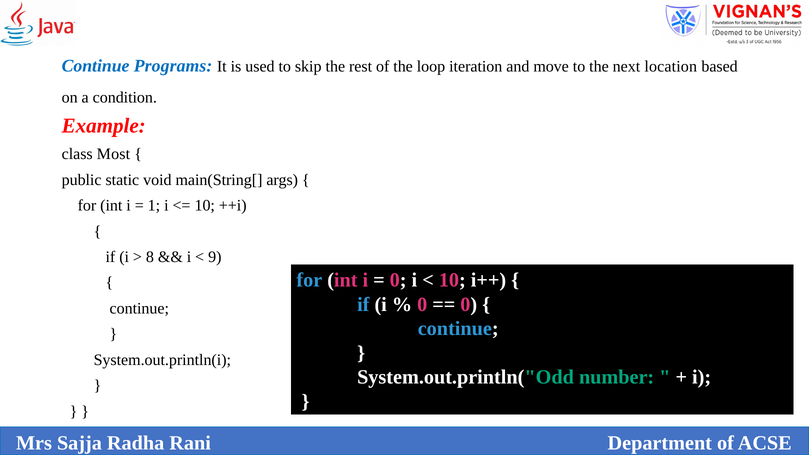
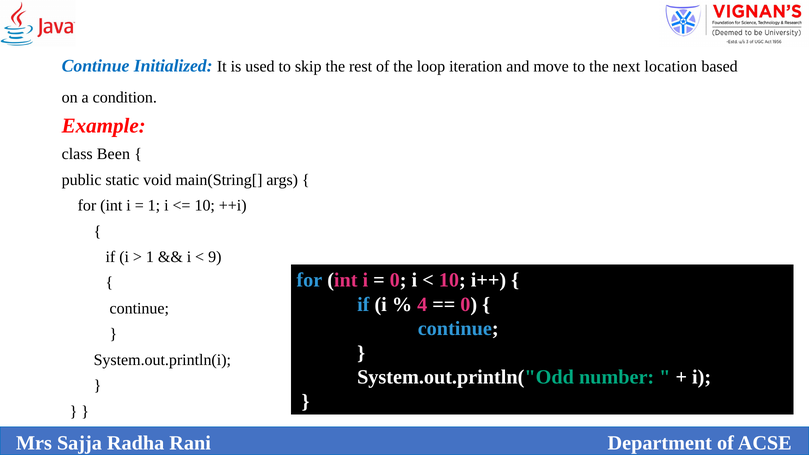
Programs: Programs -> Initialized (173, 66)
Most: Most -> Been (113, 154)
8: 8 -> 1 (150, 257)
0: 0 -> 4 (422, 304)
